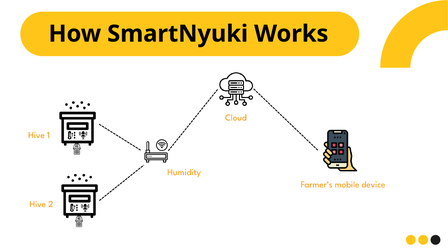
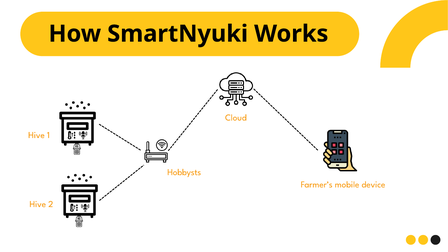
Humidity: Humidity -> Hobbysts (184, 172)
